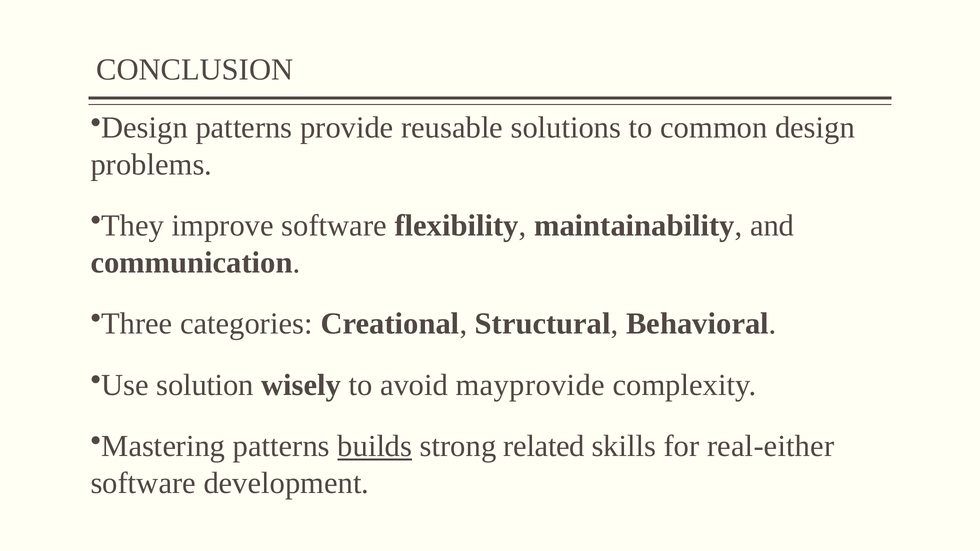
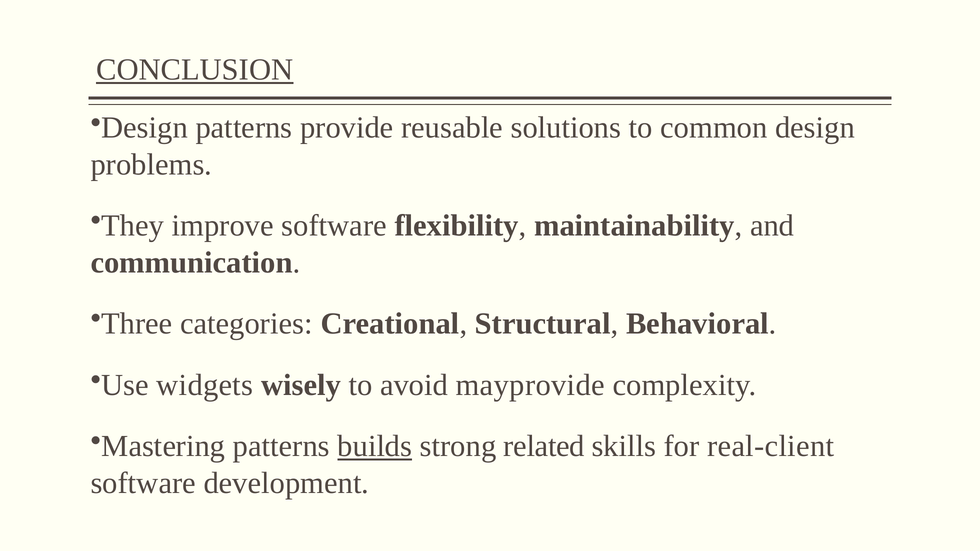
CONCLUSION underline: none -> present (195, 70)
solution: solution -> widgets (205, 385)
real-either: real-either -> real-client (771, 446)
